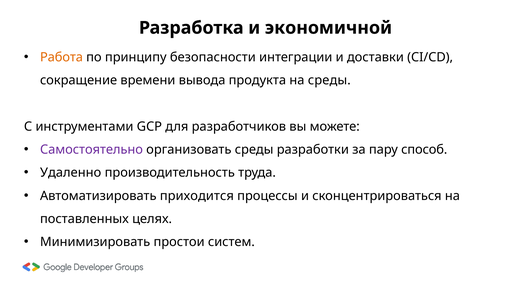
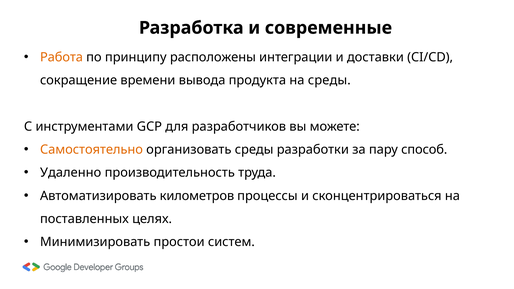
экономичной: экономичной -> современные (328, 28)
безопасности: безопасности -> расположены (213, 57)
Самостоятельно colour: purple -> orange (91, 150)
приходится: приходится -> километров (197, 196)
